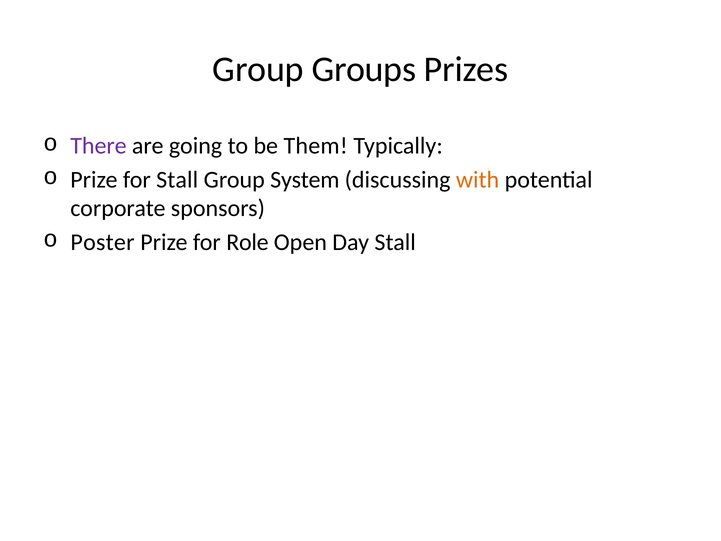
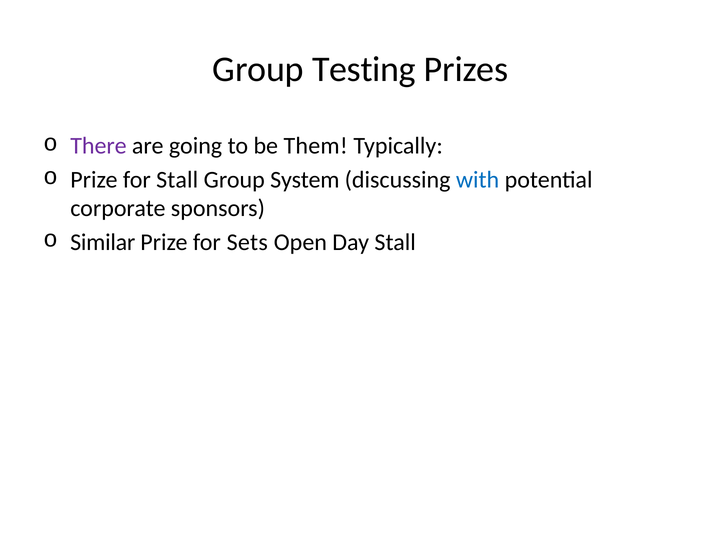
Groups: Groups -> Testing (364, 69)
with colour: orange -> blue (478, 180)
Poster: Poster -> Similar (103, 242)
Role: Role -> Sets (247, 242)
